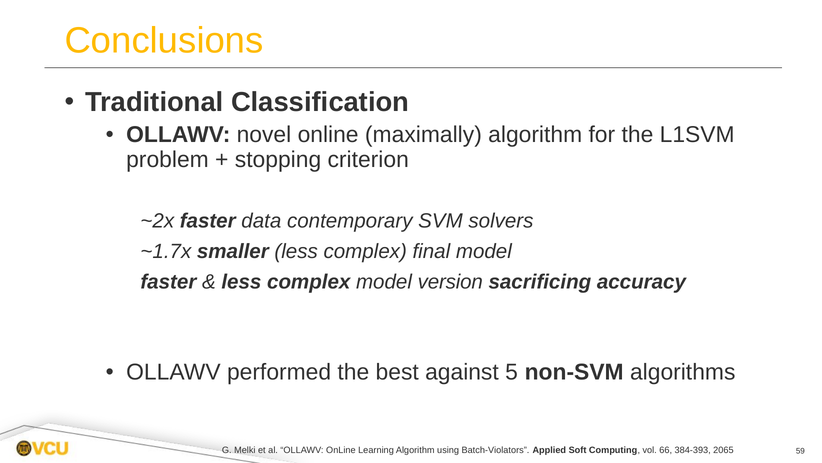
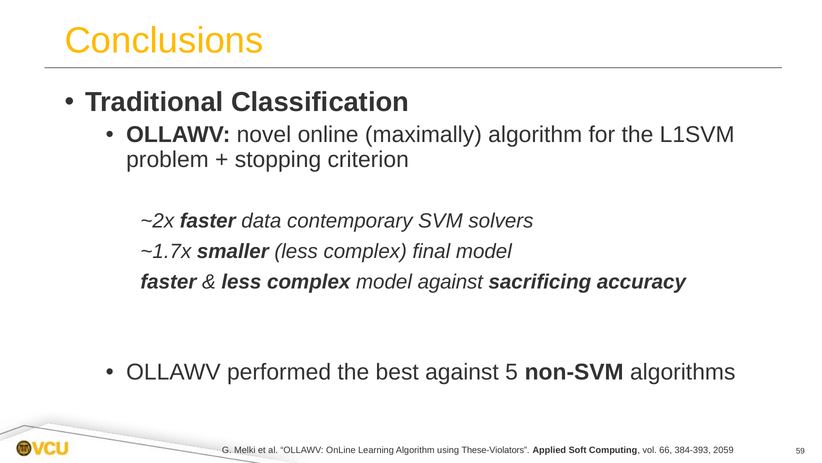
model version: version -> against (450, 282)
Batch-Violators: Batch-Violators -> These-Violators (496, 450)
2065: 2065 -> 2059 (723, 450)
